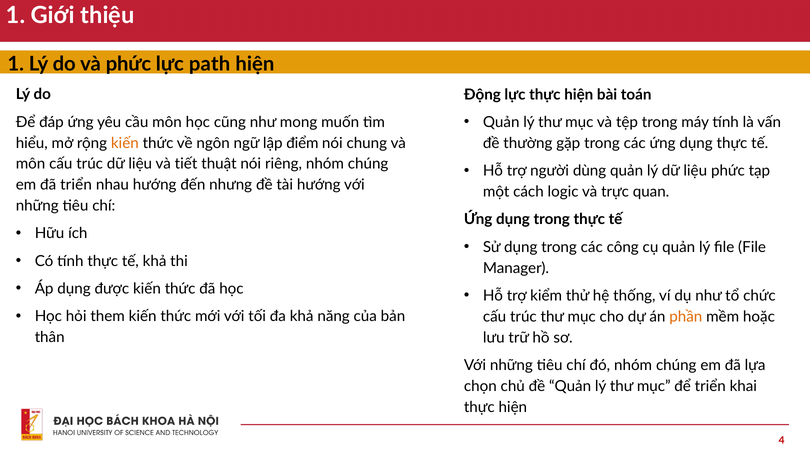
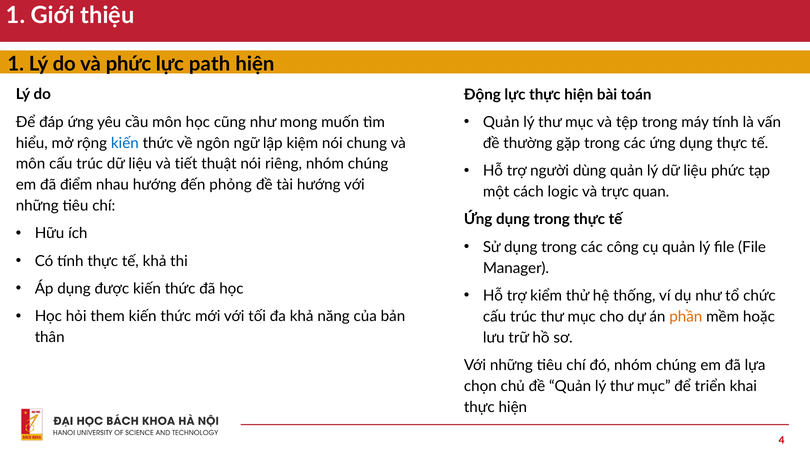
kiến colour: orange -> blue (125, 143)
điểm: điểm -> kiệm (302, 143)
đã triển: triển -> điểm (76, 185)
nhưng: nhưng -> phỏng (231, 185)
